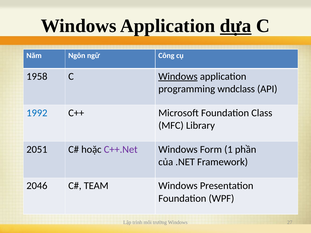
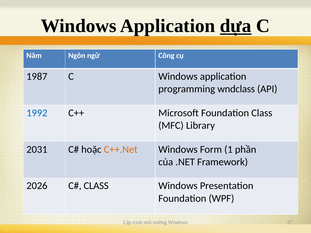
1958: 1958 -> 1987 (37, 77)
Windows underline: present -> none (178, 77)
2051: 2051 -> 2031 (37, 149)
C++.Net colour: purple -> orange (121, 149)
2046: 2046 -> 2026 (37, 186)
TEAM: TEAM -> CLASS (96, 186)
